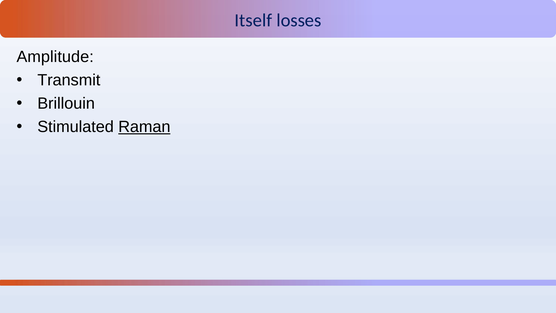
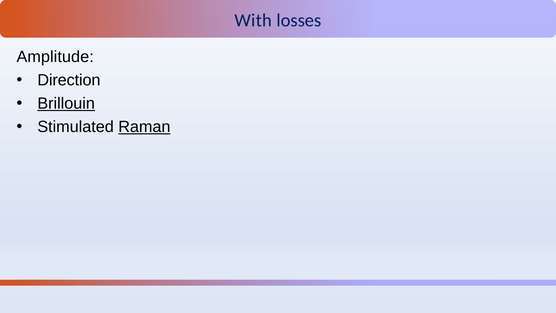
Itself: Itself -> With (253, 20)
Transmit: Transmit -> Direction (69, 80)
Brillouin underline: none -> present (66, 103)
